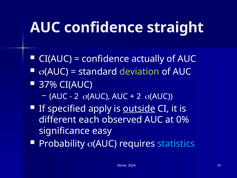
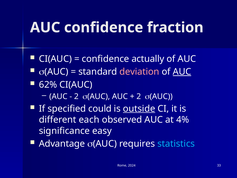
straight: straight -> fraction (175, 27)
deviation colour: light green -> pink (139, 72)
AUC underline: none -> present (182, 72)
37%: 37% -> 62% (48, 85)
apply: apply -> could (100, 109)
0%: 0% -> 4% (183, 120)
Probability: Probability -> Advantage (62, 144)
